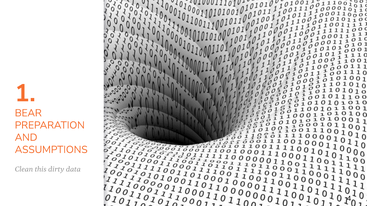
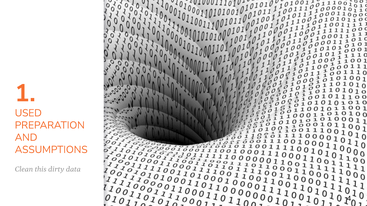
BEAR: BEAR -> USED (28, 113)
